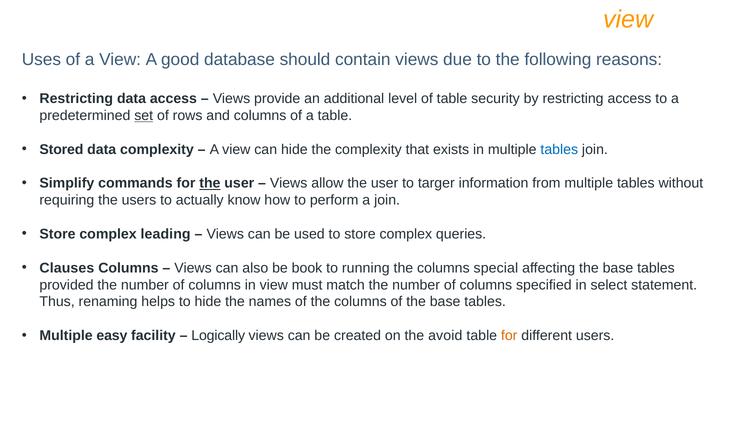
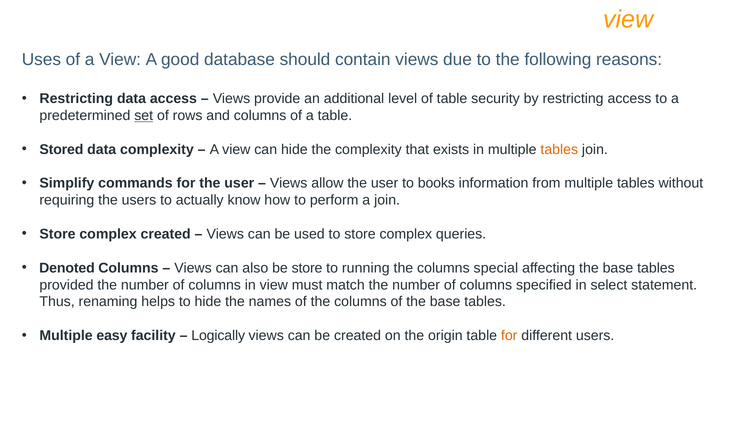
tables colour: blue -> orange (559, 150)
the underline: present -> none (210, 184)
targer: targer -> books (436, 184)
complex leading: leading -> created (166, 234)
Clauses: Clauses -> Denoted (67, 268)
be book: book -> store (307, 268)
avoid: avoid -> origin (445, 336)
